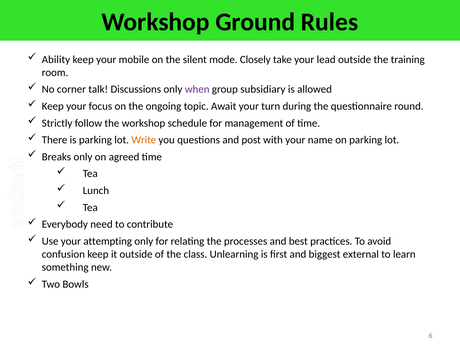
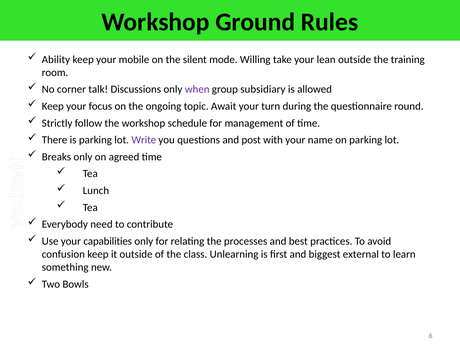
Closely: Closely -> Willing (255, 59)
lead: lead -> lean (326, 59)
Write colour: orange -> purple (144, 140)
attempting: attempting -> capabilities (108, 241)
